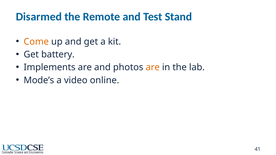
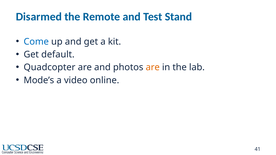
Come colour: orange -> blue (36, 42)
battery: battery -> default (58, 55)
Implements: Implements -> Quadcopter (50, 67)
